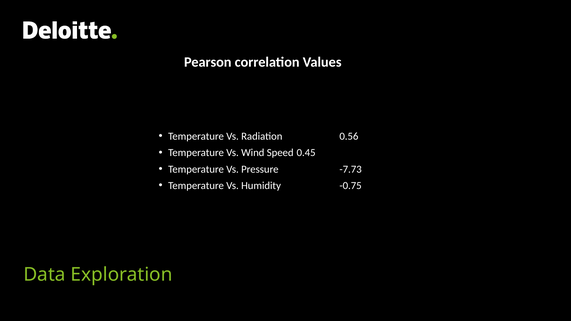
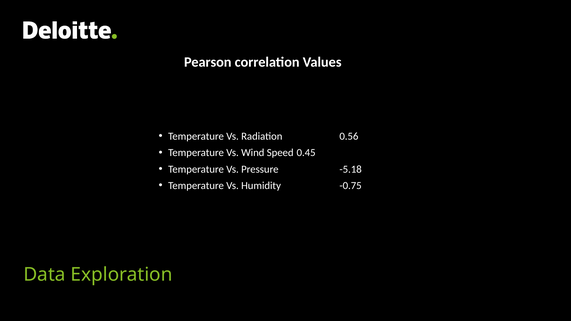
-7.73: -7.73 -> -5.18 (351, 169)
